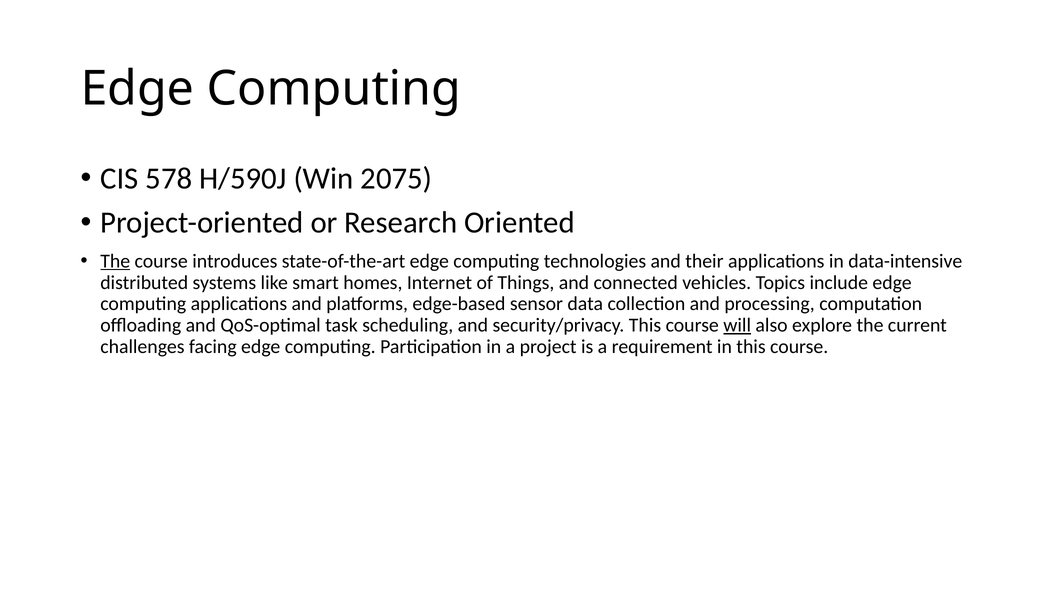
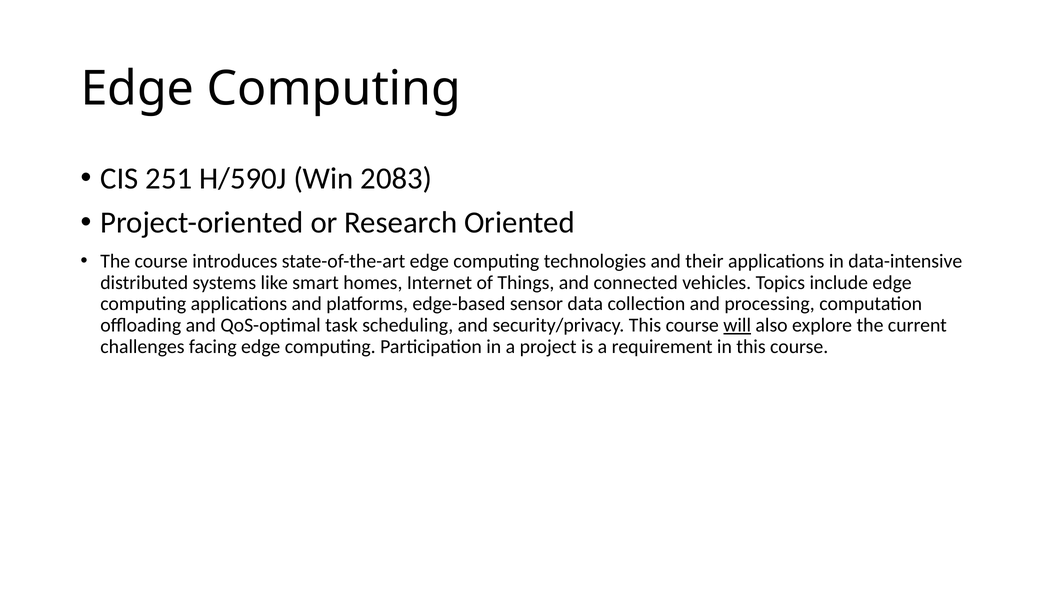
578: 578 -> 251 (169, 178)
2075: 2075 -> 2083 (396, 178)
The underline: present -> none (115, 261)
